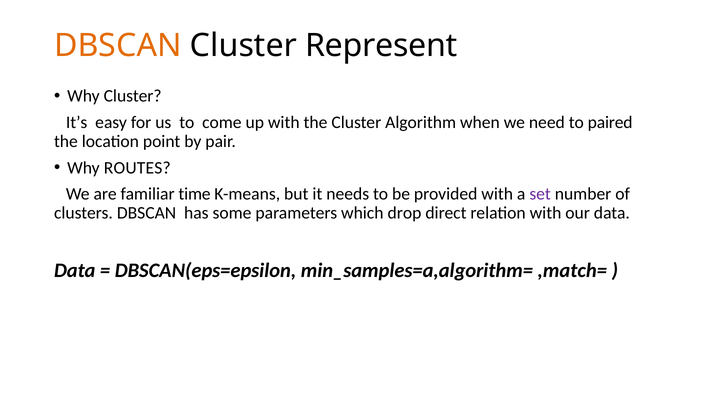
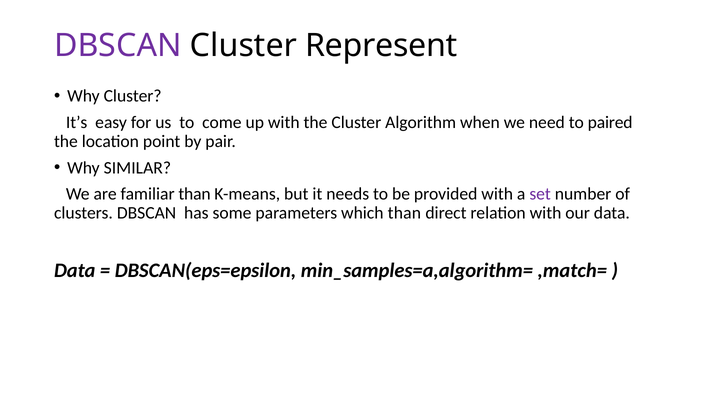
DBSCAN colour: orange -> purple (118, 46)
ROUTES: ROUTES -> SIMILAR (137, 168)
familiar time: time -> than (195, 194)
which drop: drop -> than (404, 213)
